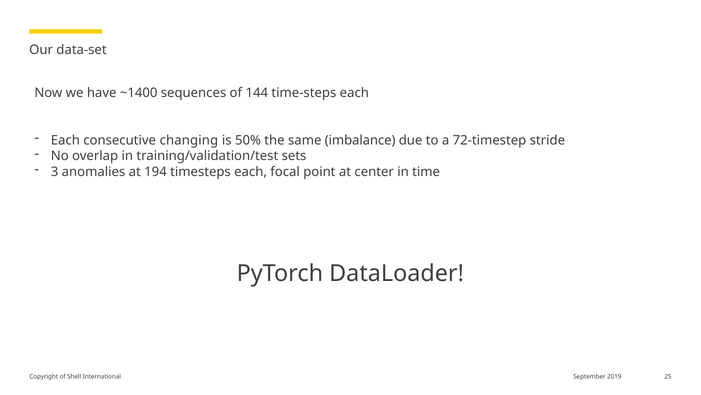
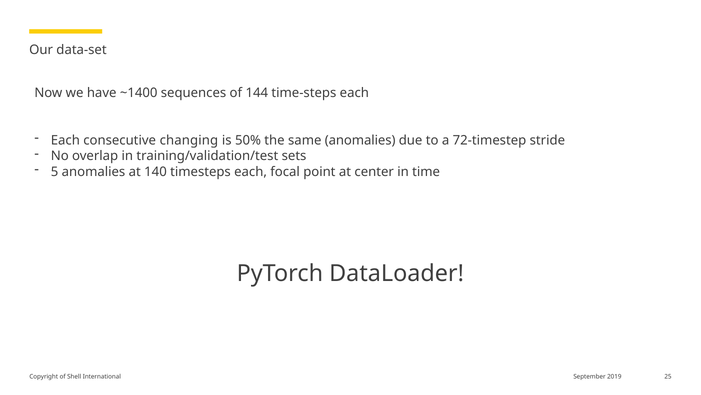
same imbalance: imbalance -> anomalies (360, 140)
3: 3 -> 5 (55, 171)
194: 194 -> 140 (155, 171)
